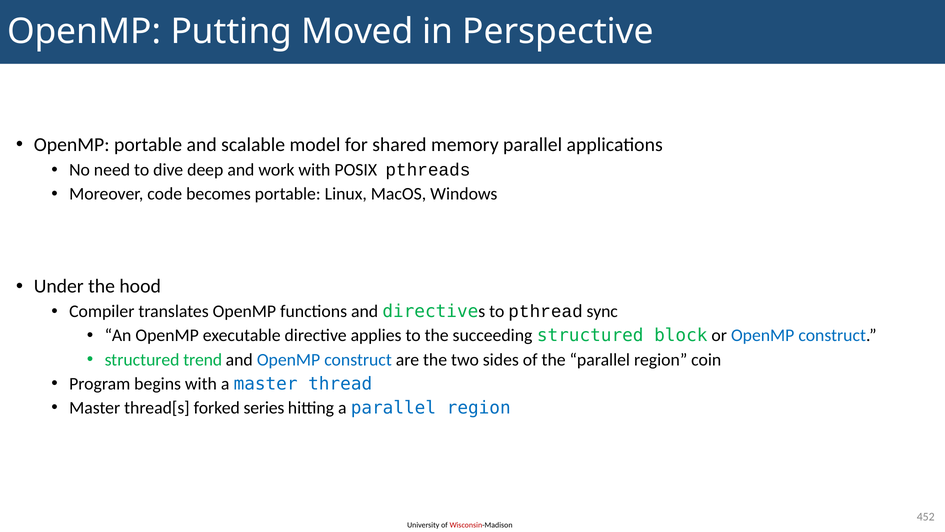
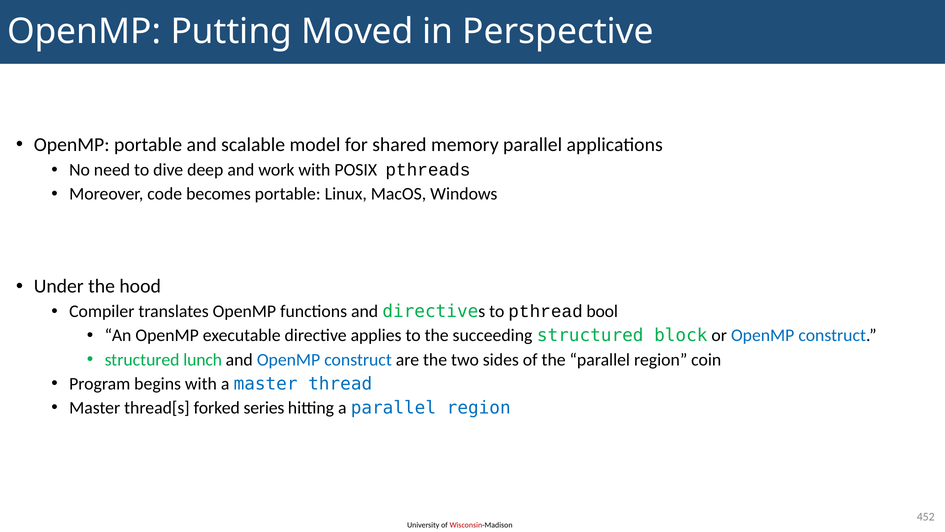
sync: sync -> bool (602, 311)
trend: trend -> lunch (203, 359)
